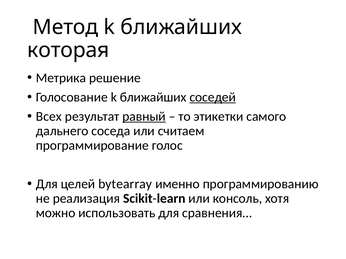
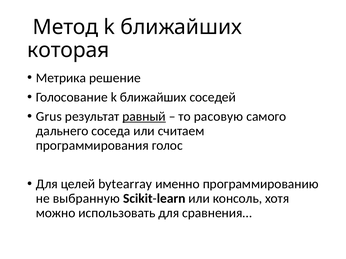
соседей underline: present -> none (213, 97)
Всех: Всех -> Grus (49, 117)
этикетки: этикетки -> расовую (218, 117)
программирование: программирование -> программирования (92, 146)
реализация: реализация -> выбранную (86, 199)
